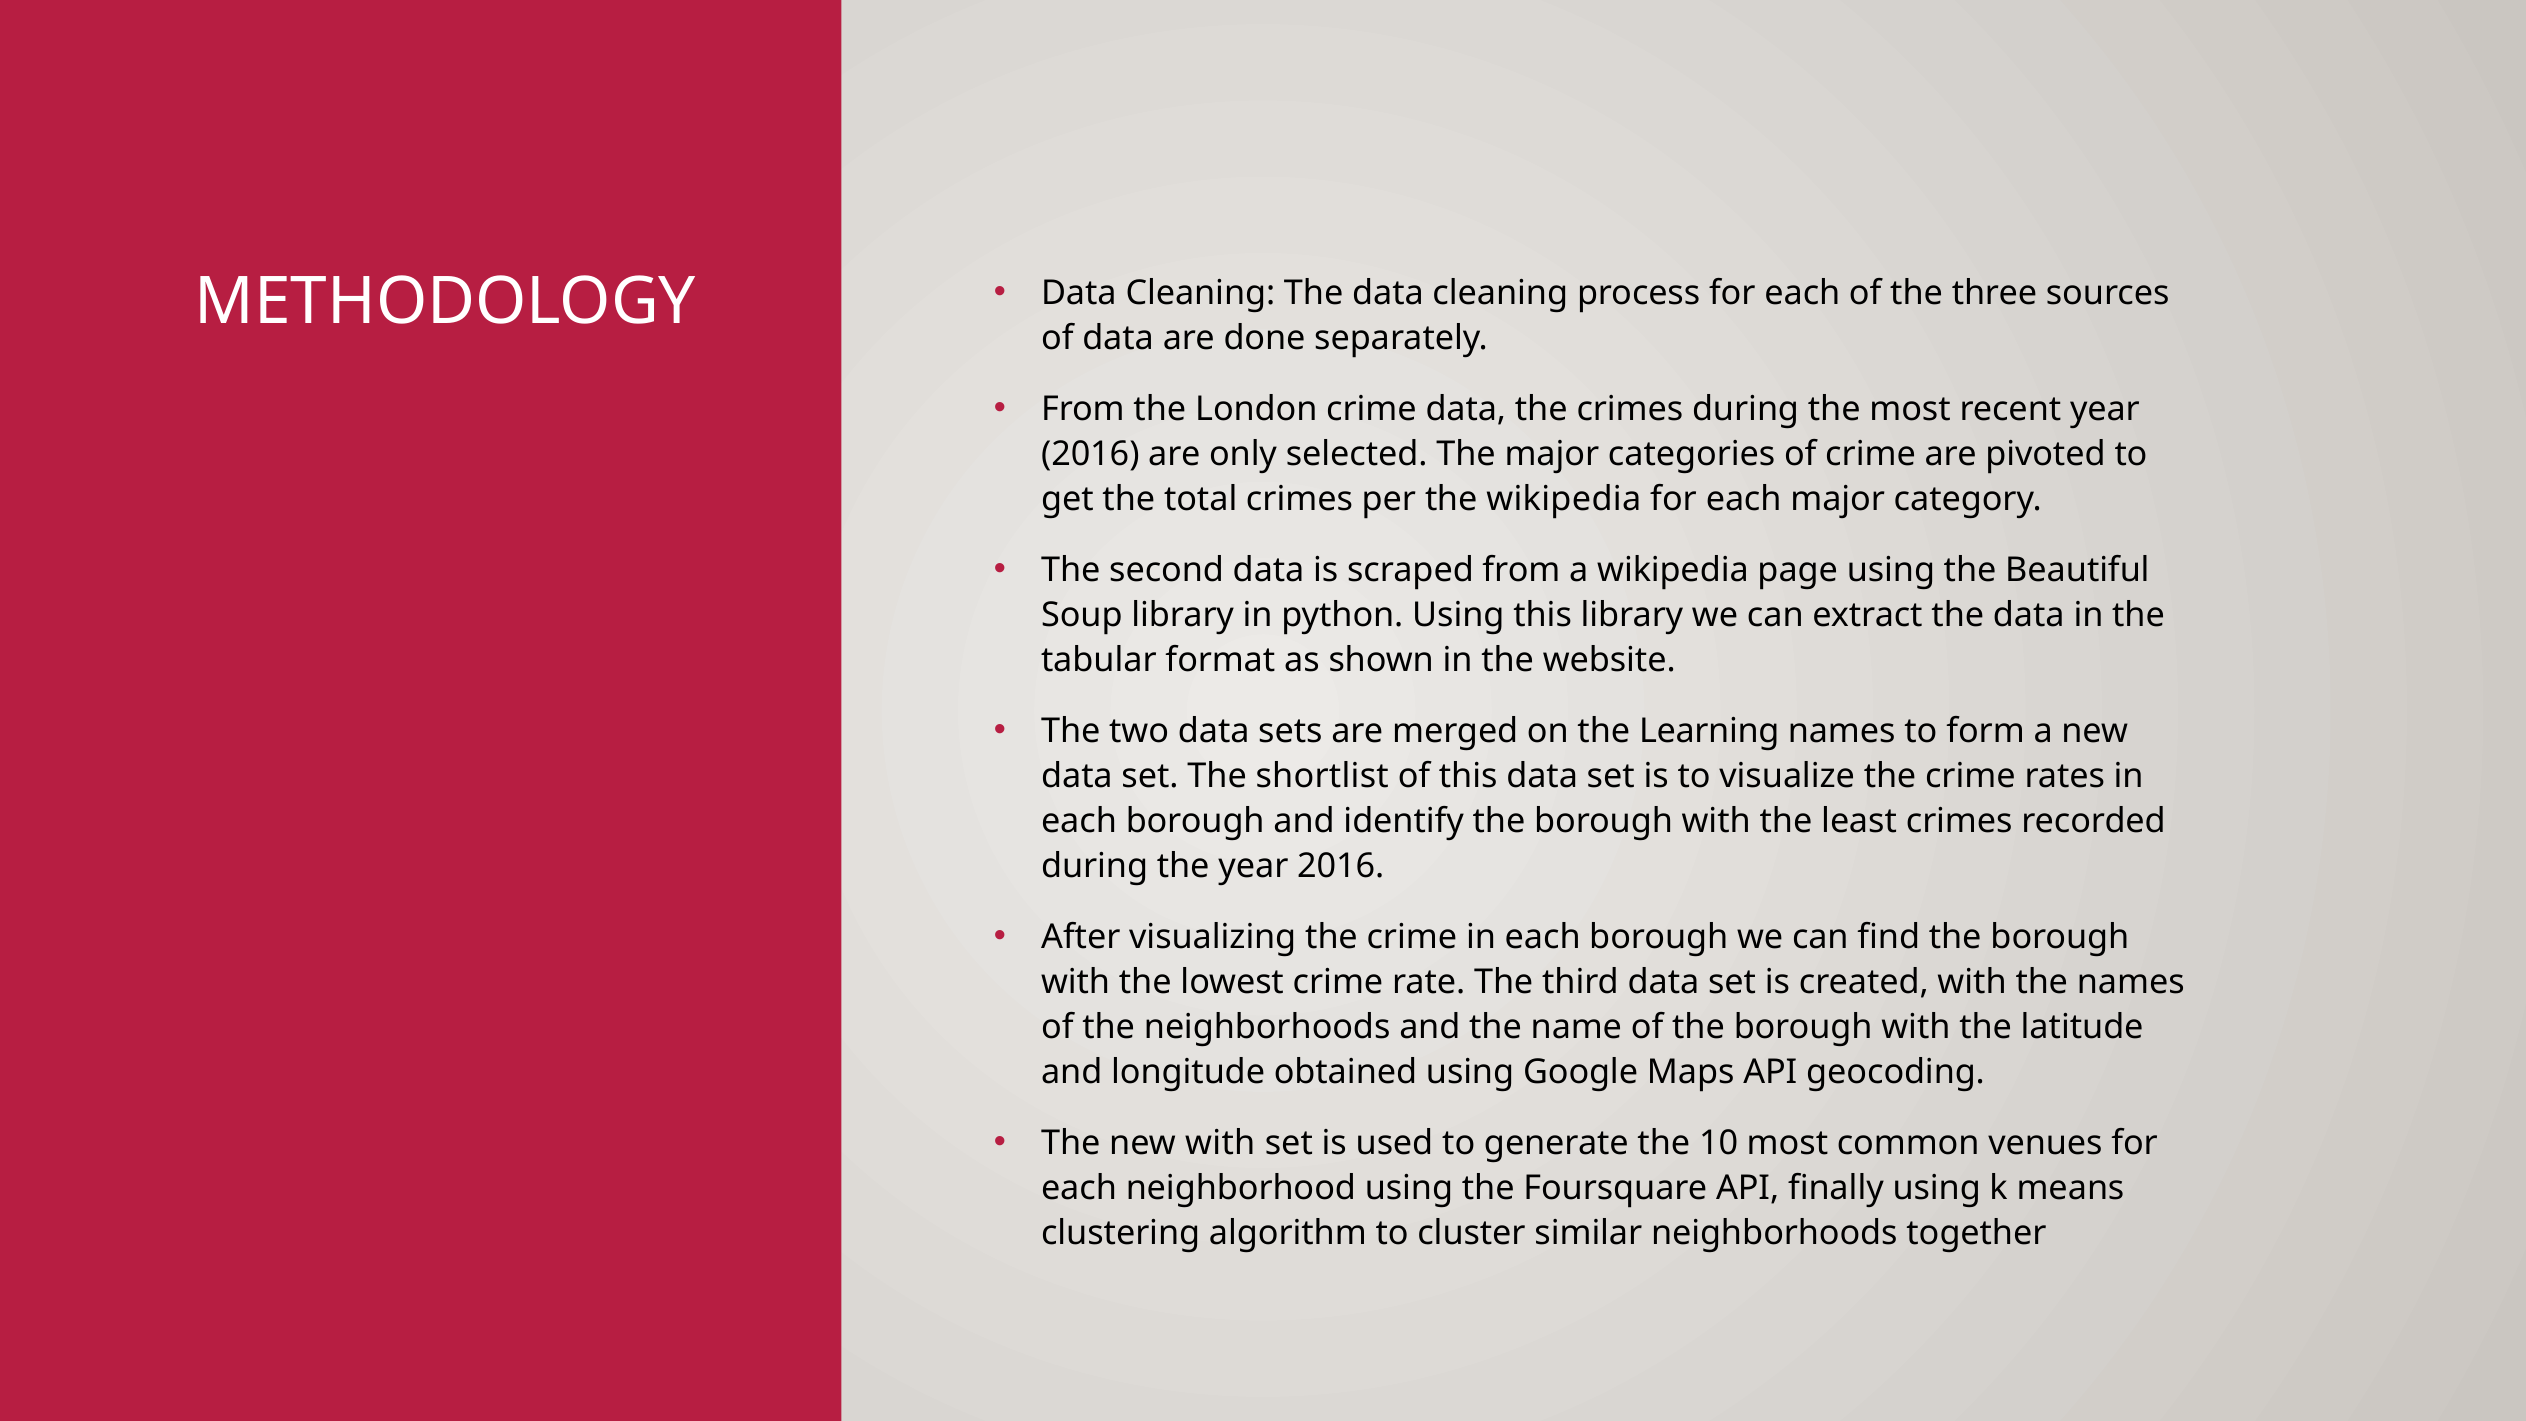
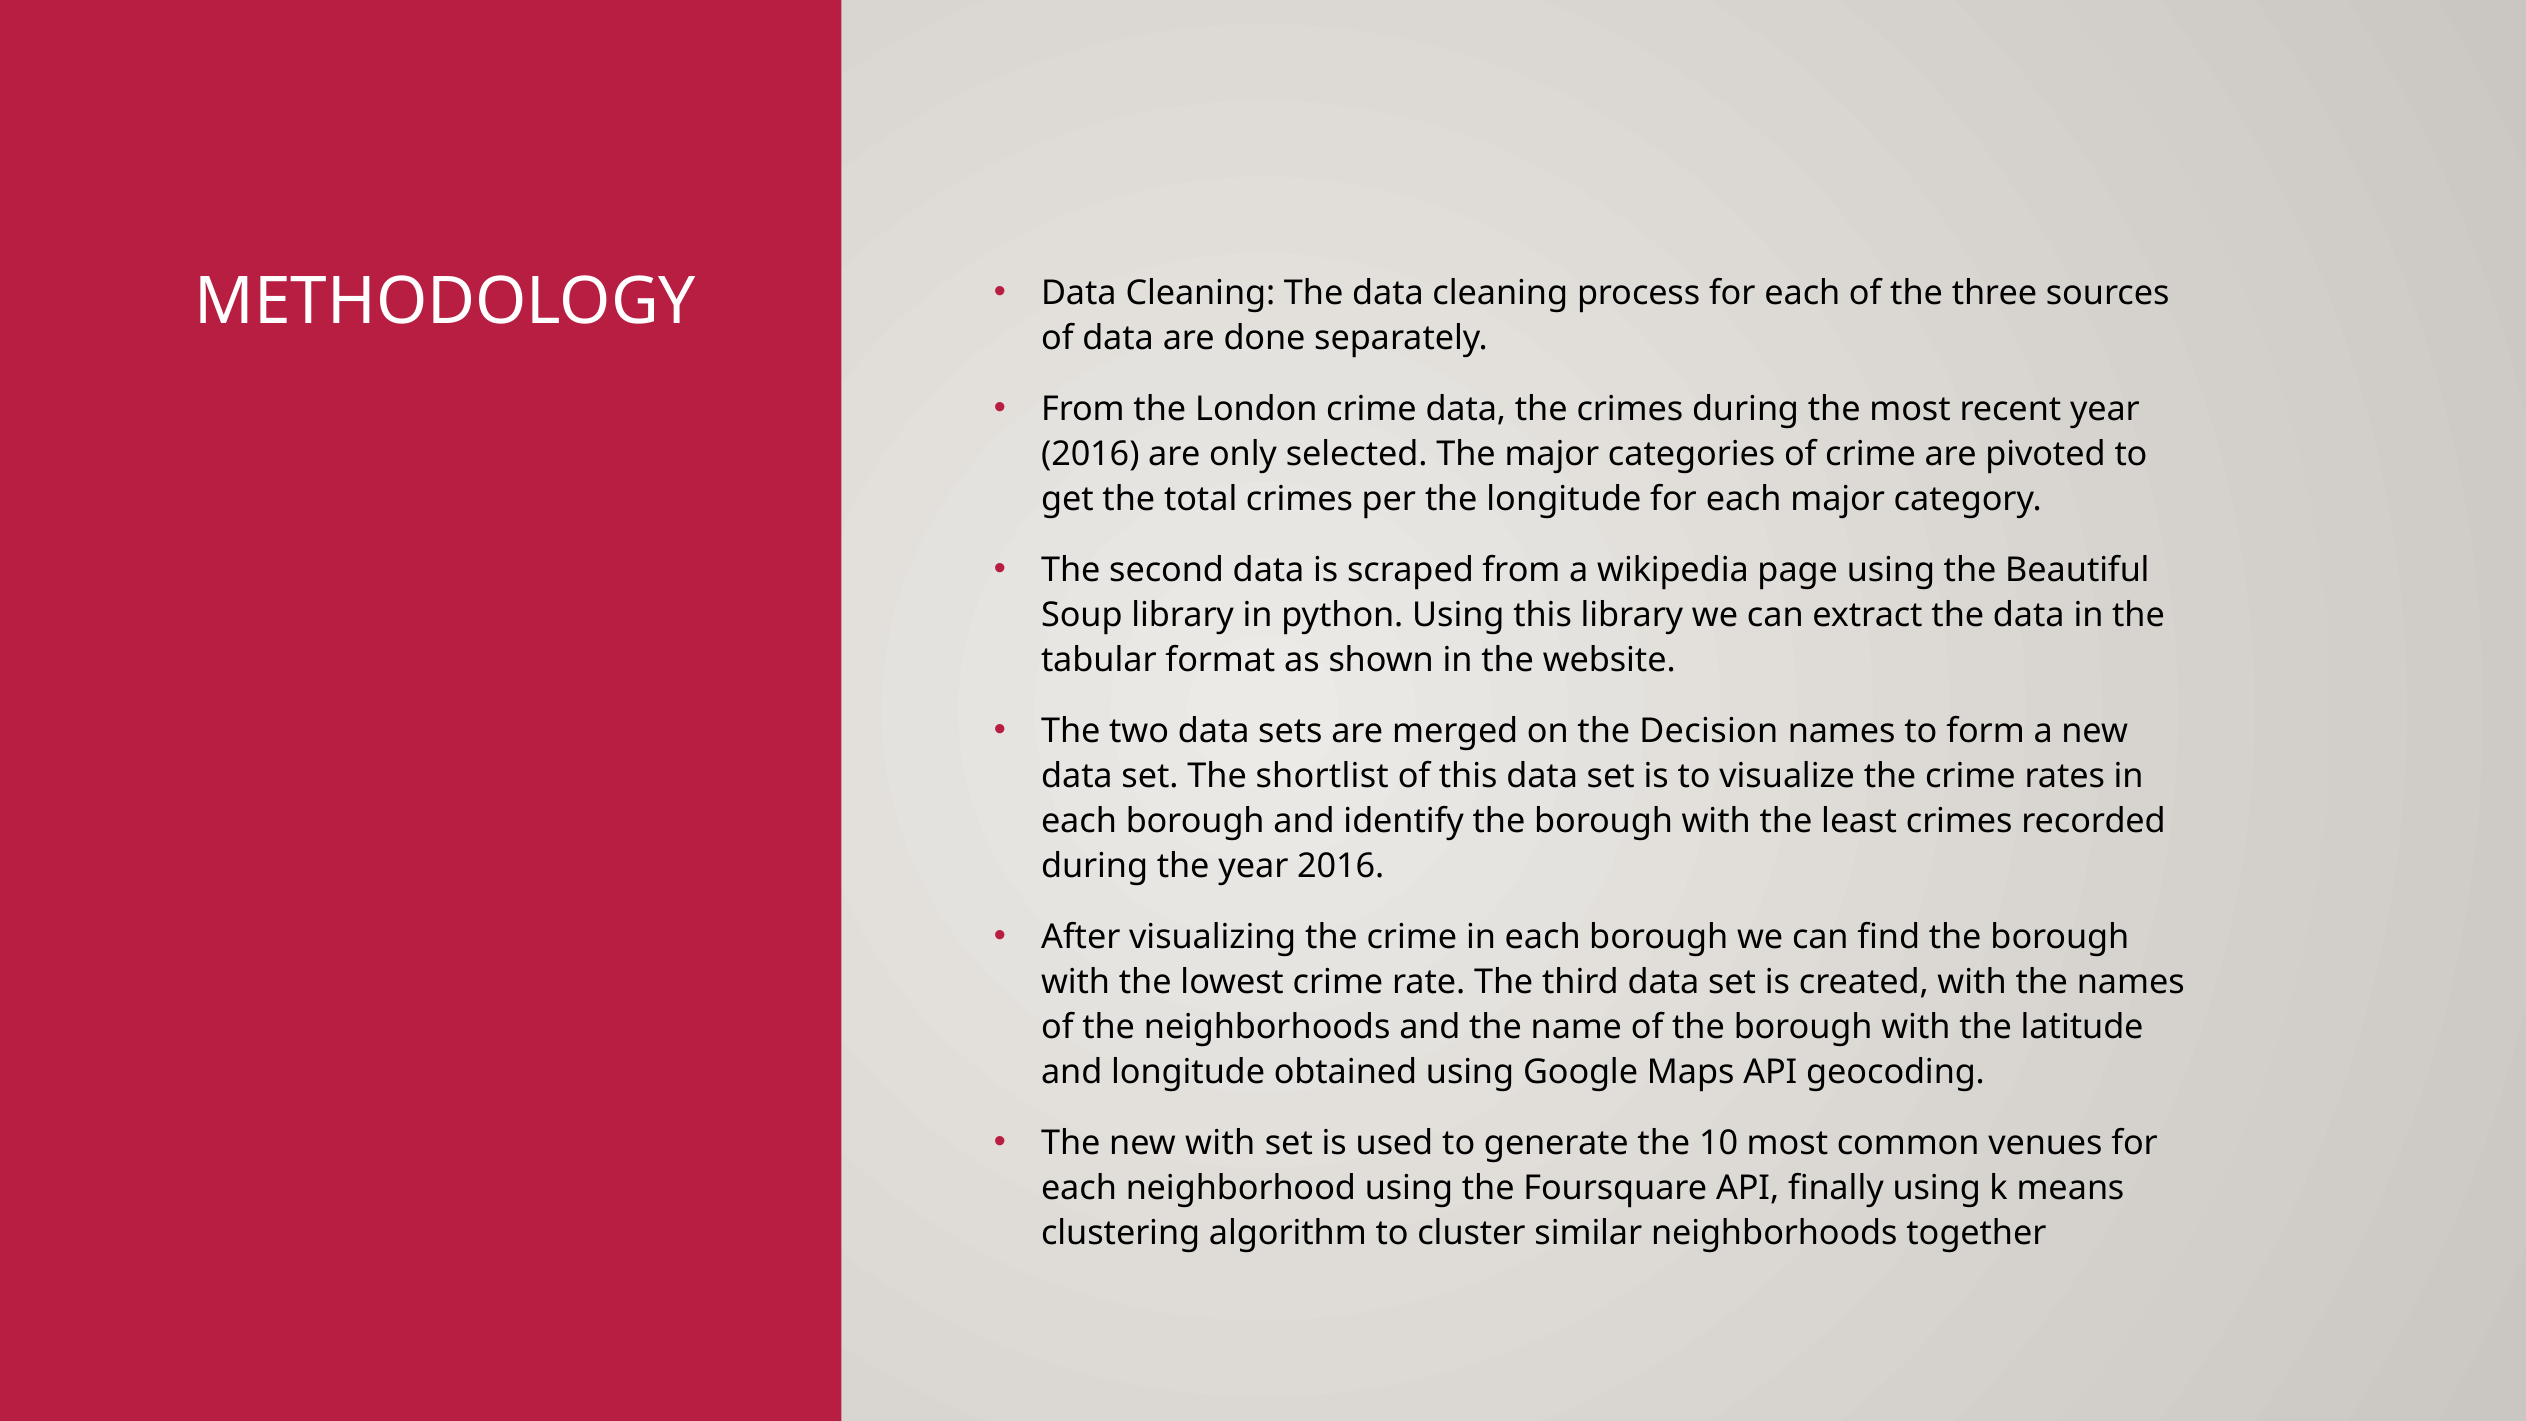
the wikipedia: wikipedia -> longitude (1564, 499)
Learning: Learning -> Decision (1709, 731)
